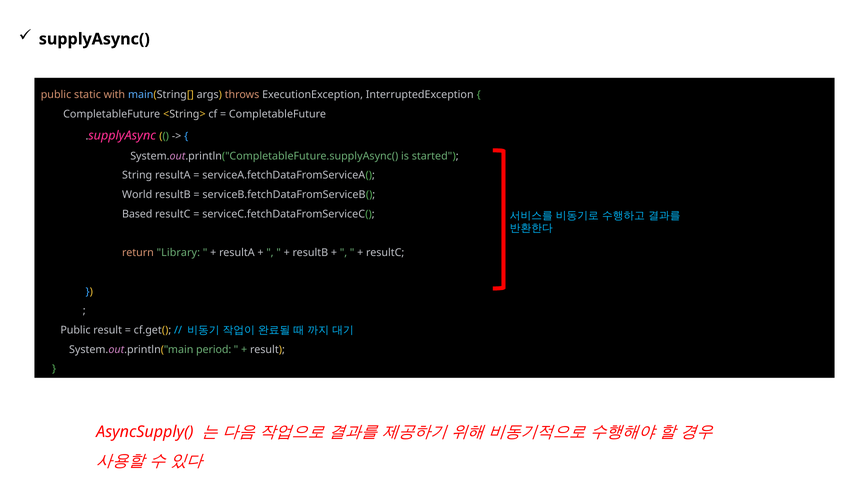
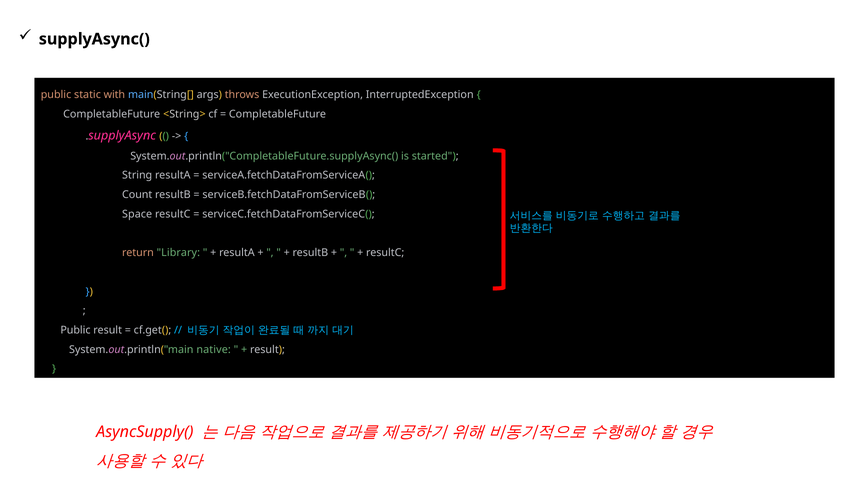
World: World -> Count (137, 195)
Based: Based -> Space (137, 214)
period: period -> native (214, 349)
